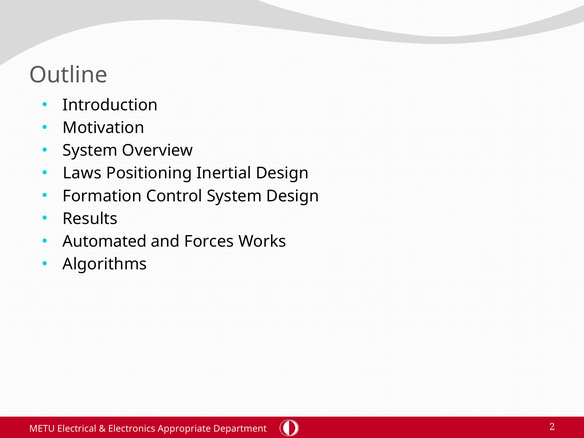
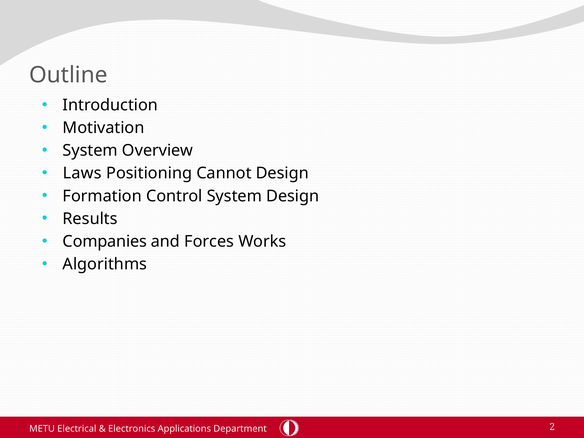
Inertial: Inertial -> Cannot (224, 173)
Automated: Automated -> Companies (105, 241)
Appropriate: Appropriate -> Applications (184, 429)
